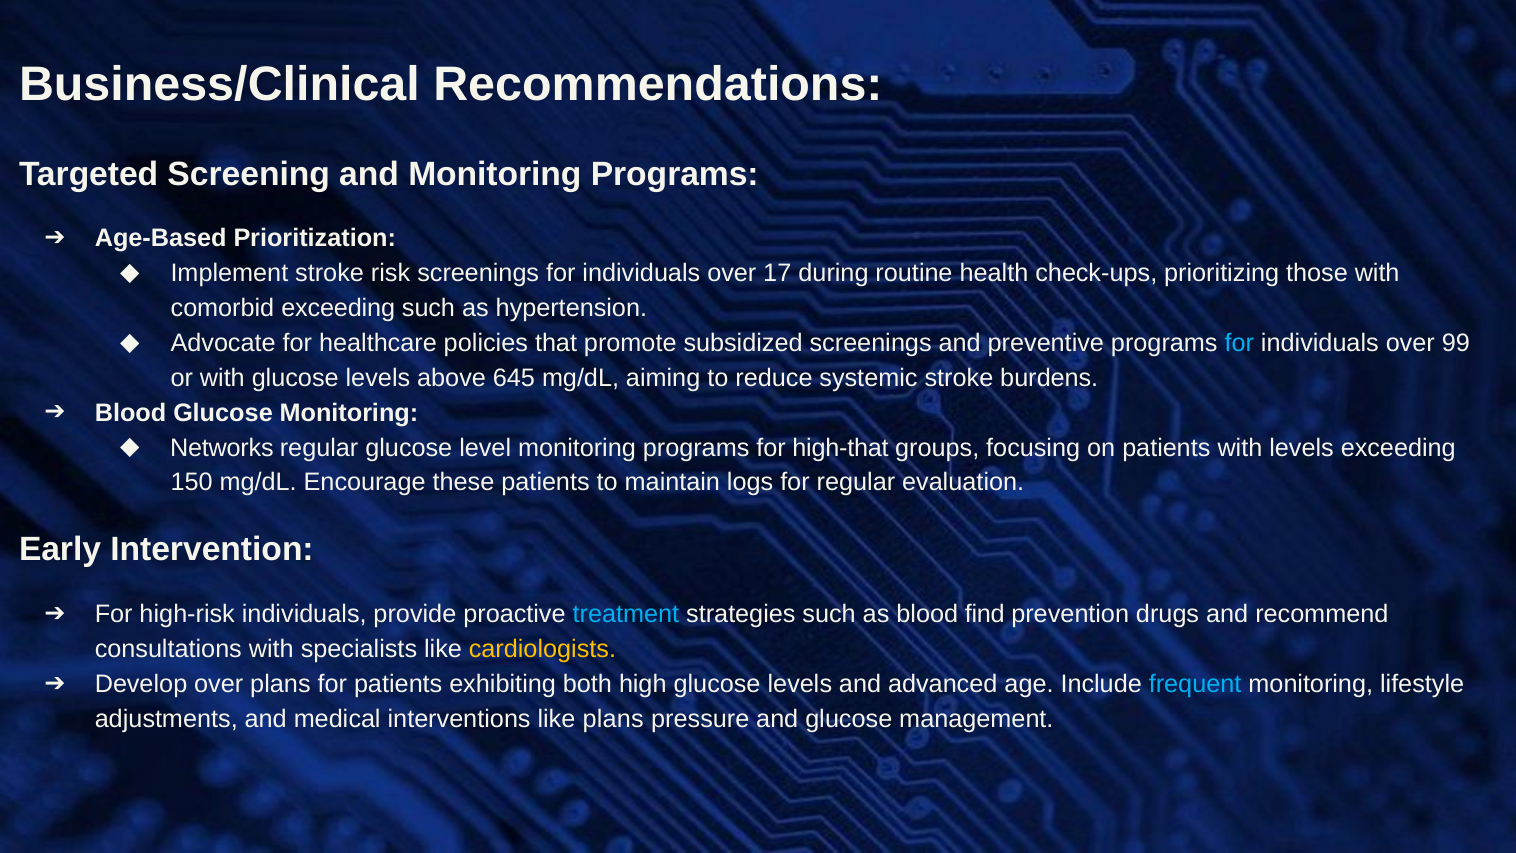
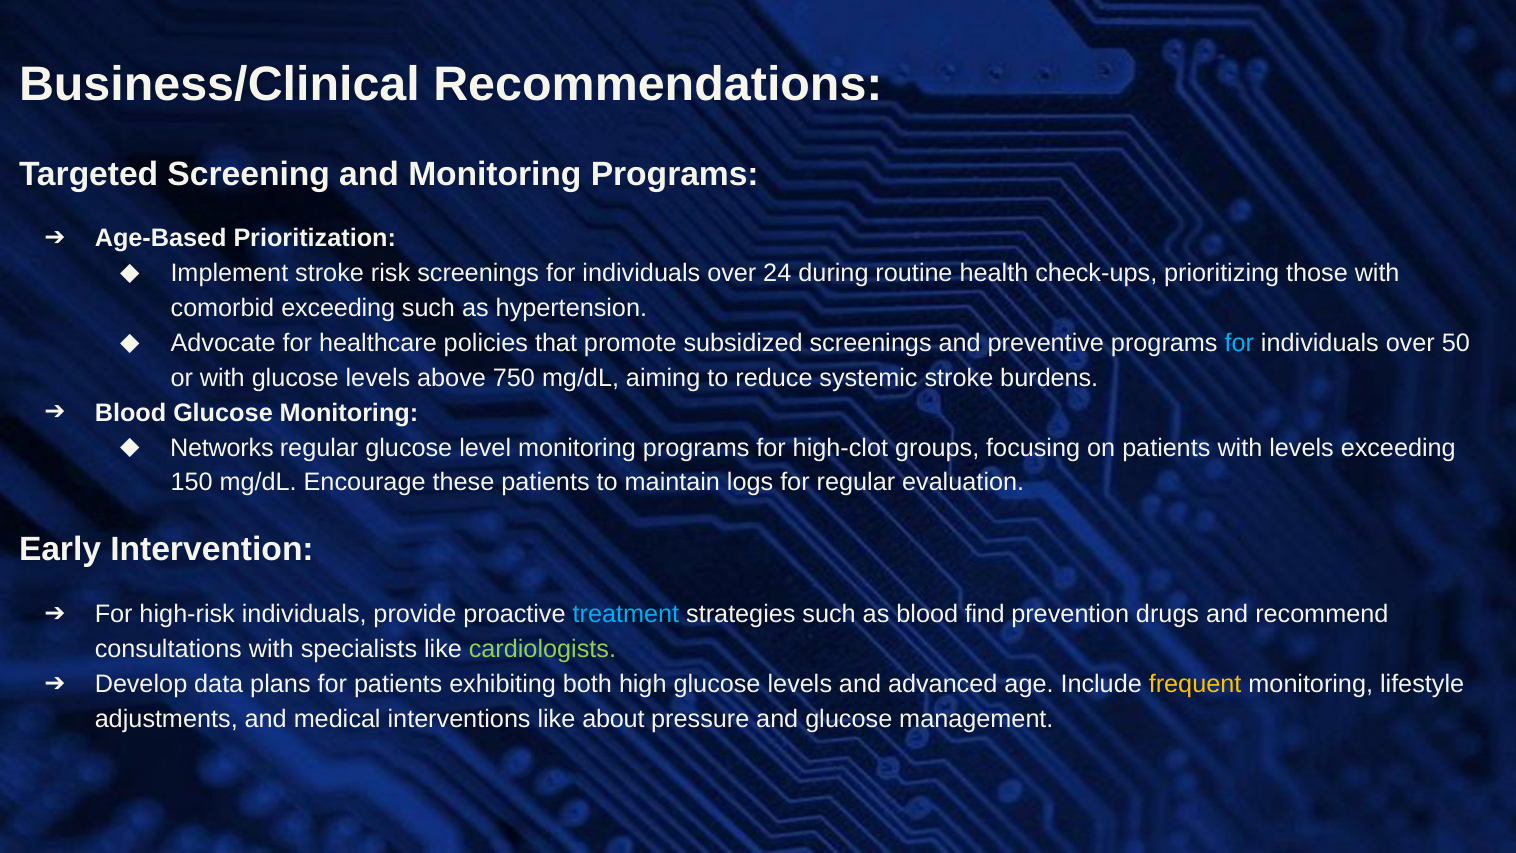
17: 17 -> 24 (777, 273)
99: 99 -> 50 (1456, 343)
645: 645 -> 750 (514, 378)
high-that: high-that -> high-clot (840, 448)
cardiologists colour: yellow -> light green (542, 649)
Develop over: over -> data (219, 684)
frequent colour: light blue -> yellow (1195, 684)
like plans: plans -> about (613, 719)
